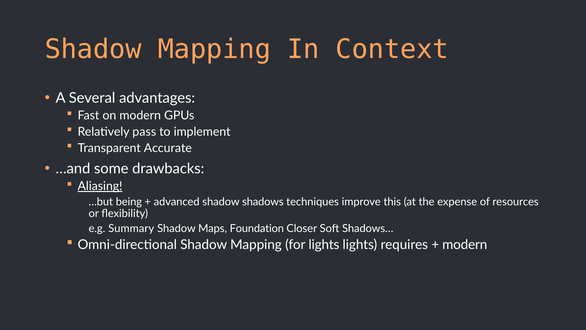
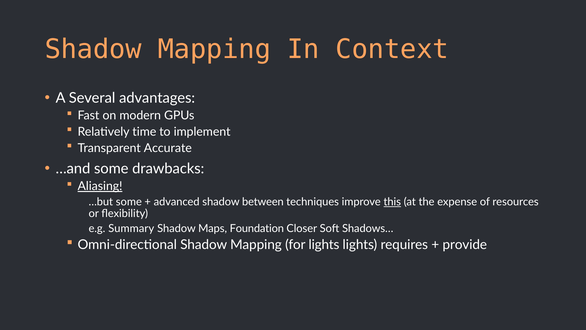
pass: pass -> time (144, 132)
…but being: being -> some (129, 202)
shadows: shadows -> between (263, 202)
this underline: none -> present (392, 202)
modern: modern -> provide (465, 245)
